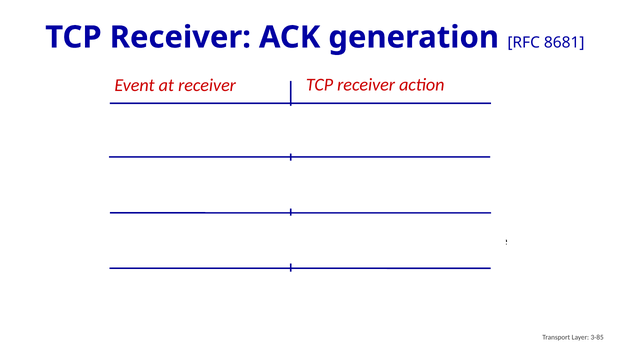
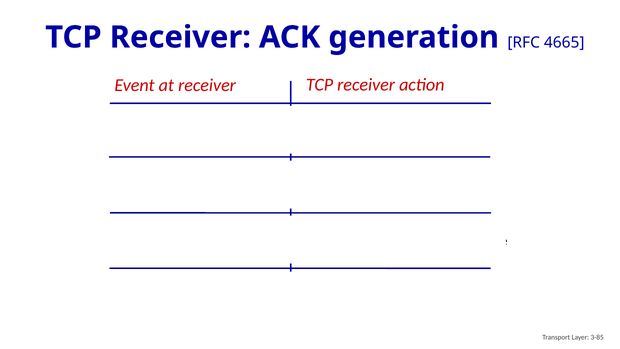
8681: 8681 -> 4665 (564, 42)
